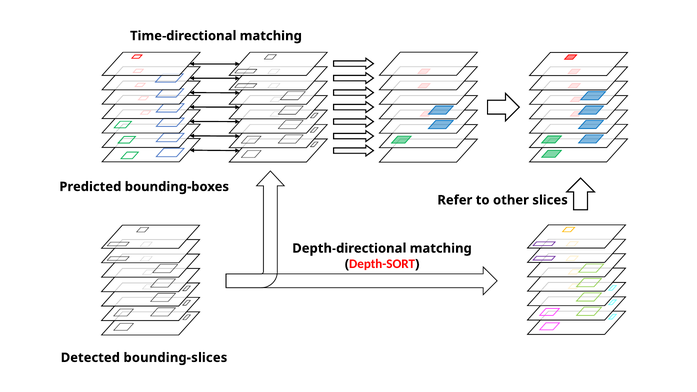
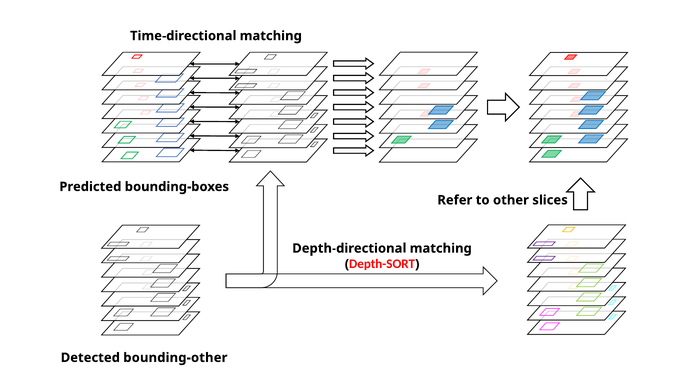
bounding-slices: bounding-slices -> bounding-other (175, 358)
